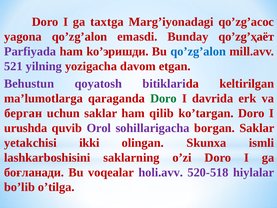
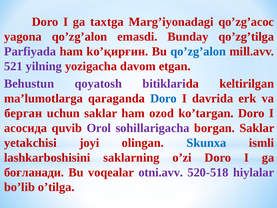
qo’zg’ҳаёт: qo’zg’ҳаёт -> qo’zg’tilga (246, 37)
ko’эришди: ko’эришди -> ko’қирғин (117, 51)
Doro colour: green -> blue (163, 98)
qilib: qilib -> ozod (162, 113)
urushda: urushda -> асосида (26, 128)
ikki: ikki -> joyi (89, 143)
Skunxa colour: red -> blue (206, 143)
holi.avv: holi.avv -> otni.avv (161, 172)
